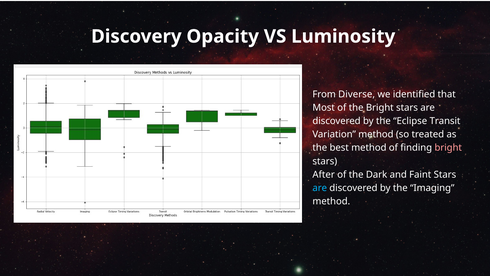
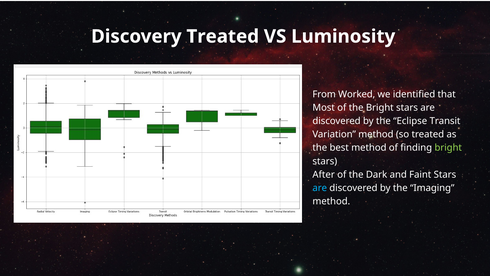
Discovery Opacity: Opacity -> Treated (223, 36)
Diverse: Diverse -> Worked (357, 94)
bright colour: pink -> light green (448, 148)
